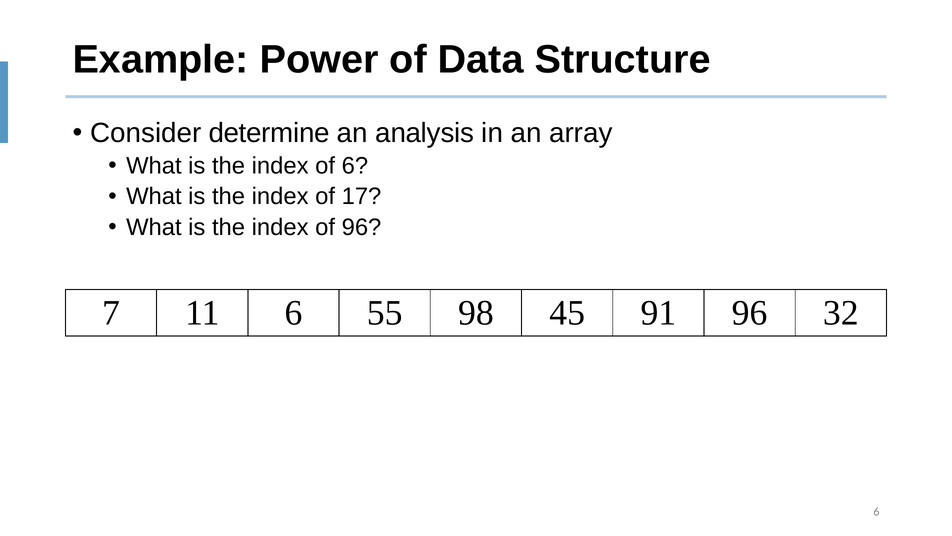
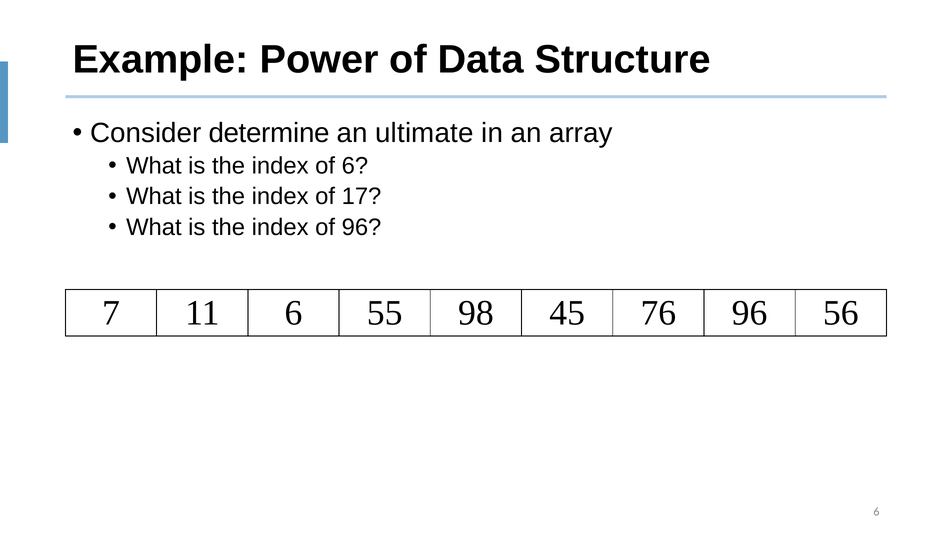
analysis: analysis -> ultimate (424, 133)
91: 91 -> 76 (658, 313)
32: 32 -> 56 (841, 313)
